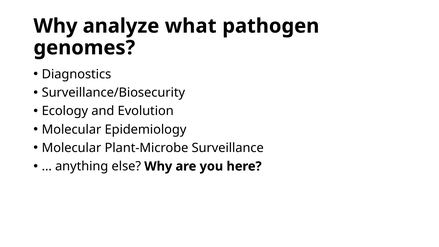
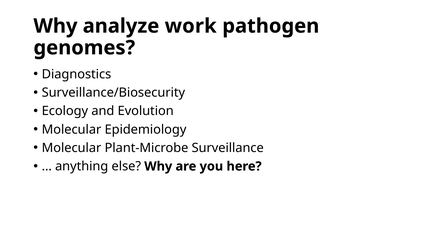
what: what -> work (191, 26)
